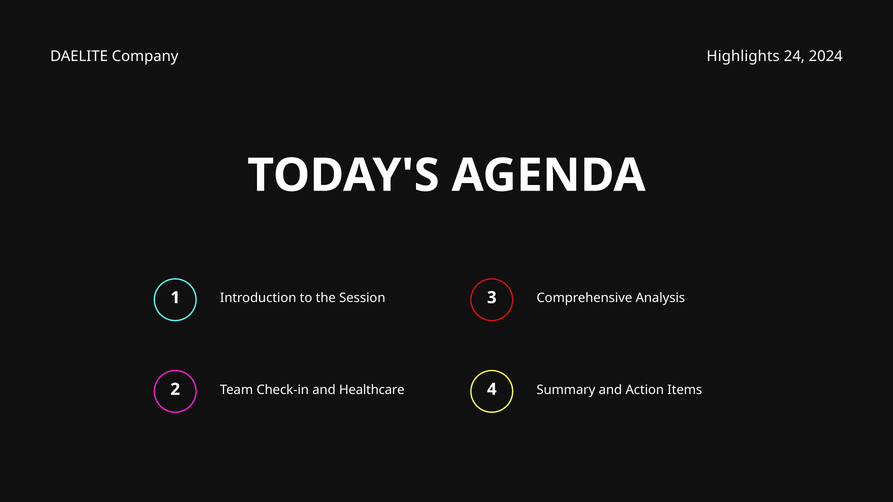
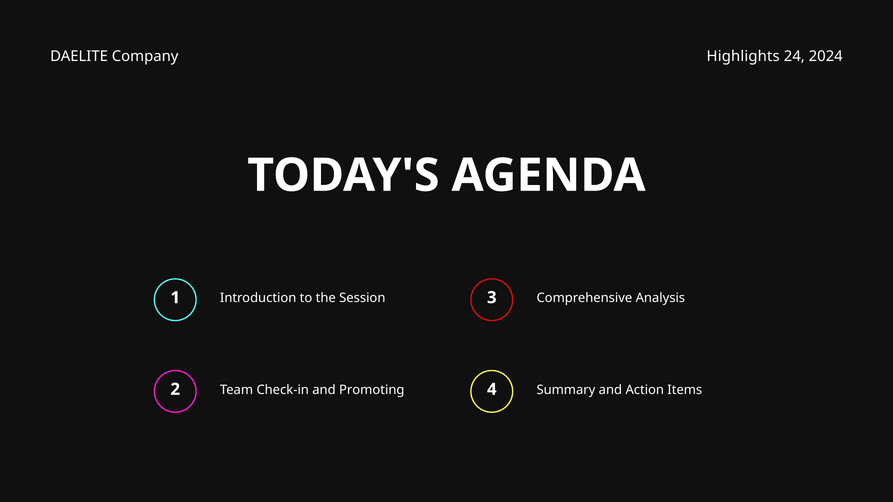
Healthcare: Healthcare -> Promoting (372, 390)
